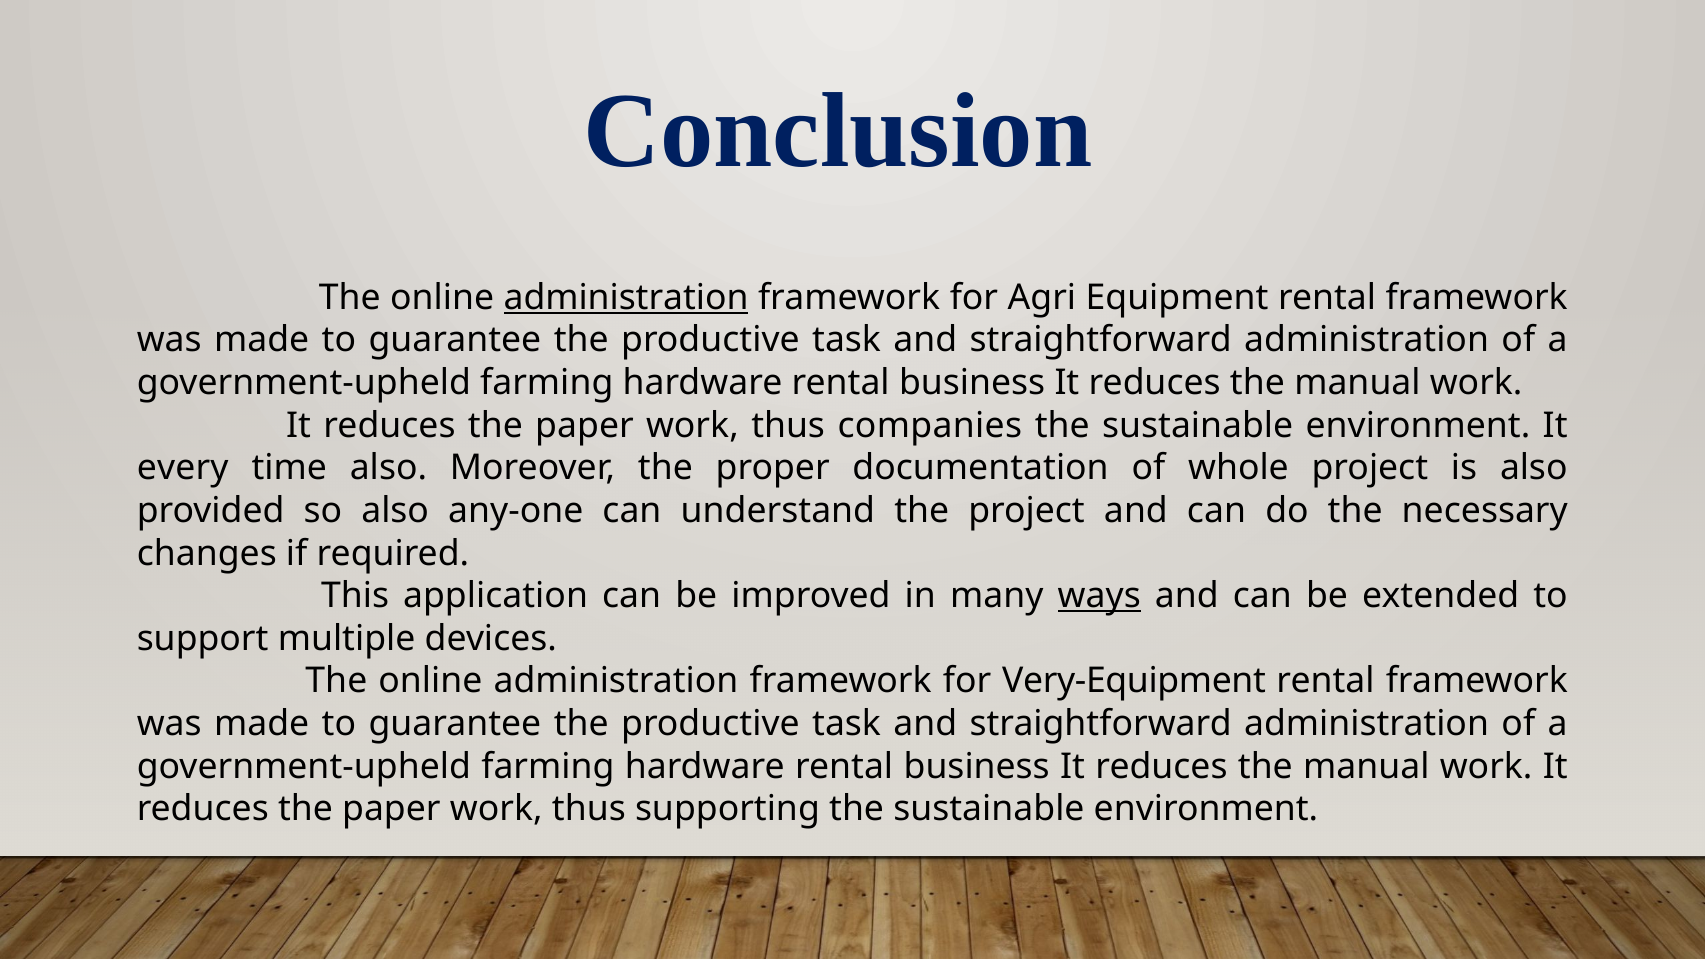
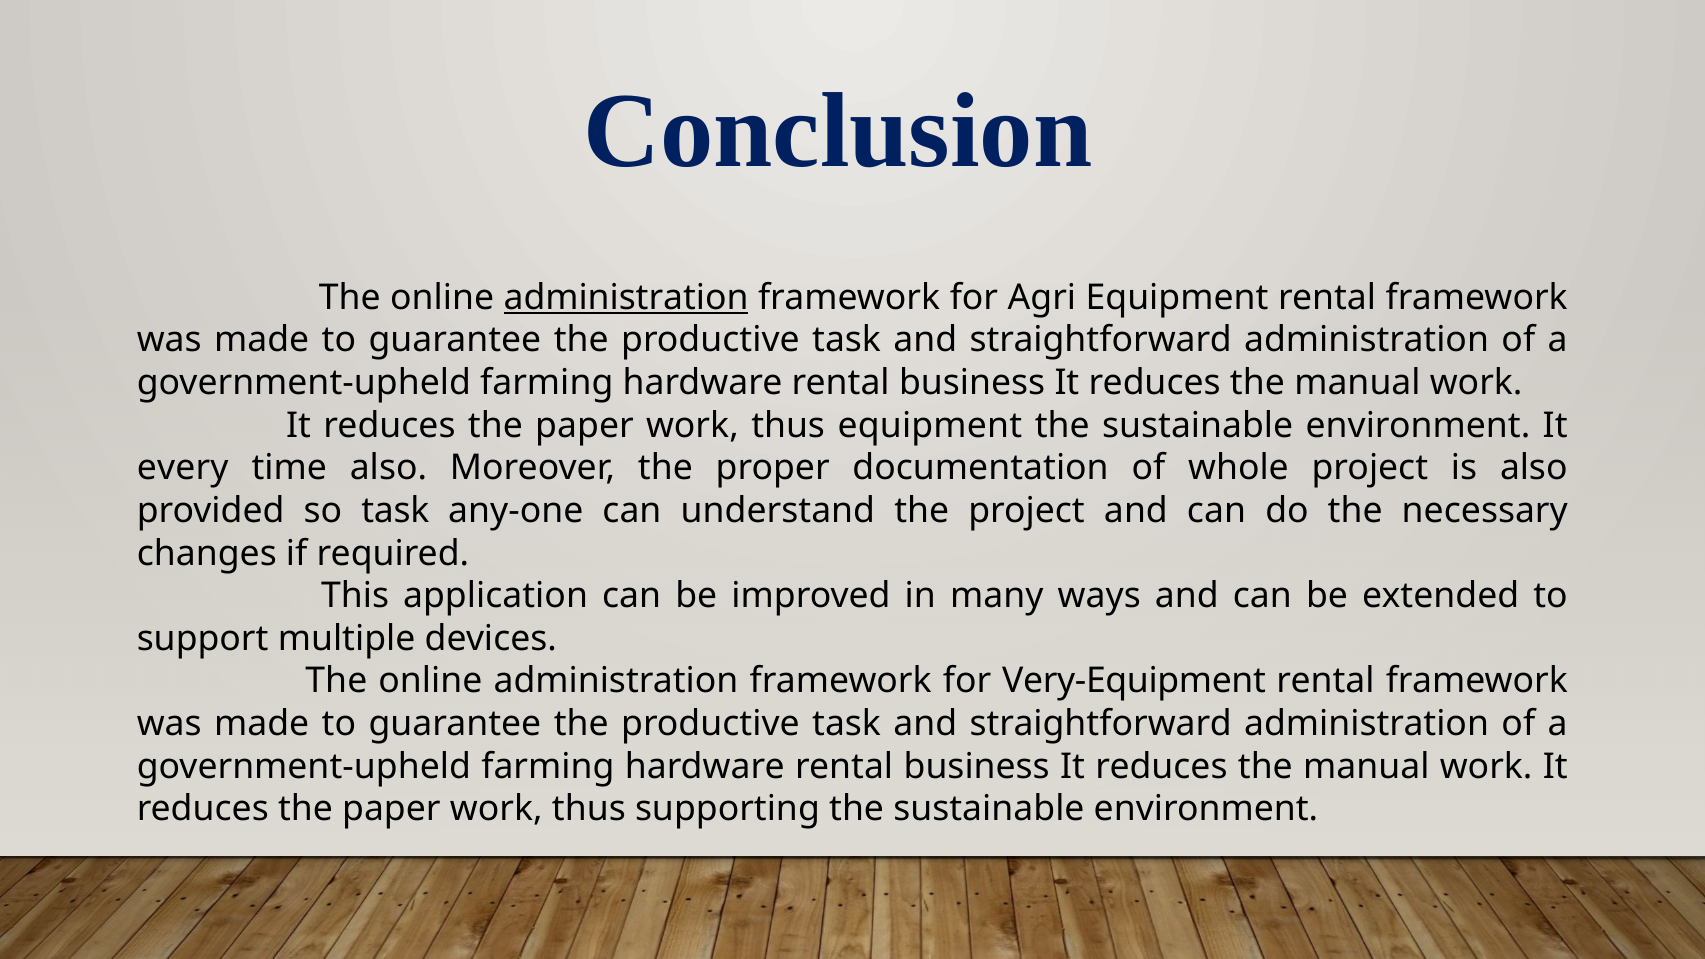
thus companies: companies -> equipment (930, 425)
so also: also -> task (395, 511)
ways underline: present -> none (1099, 596)
